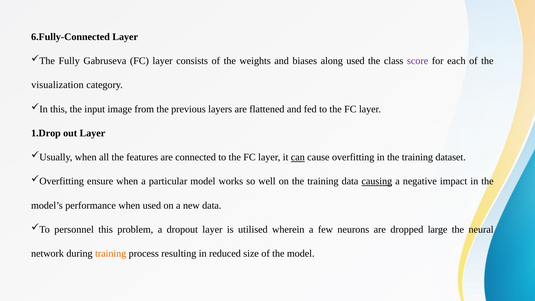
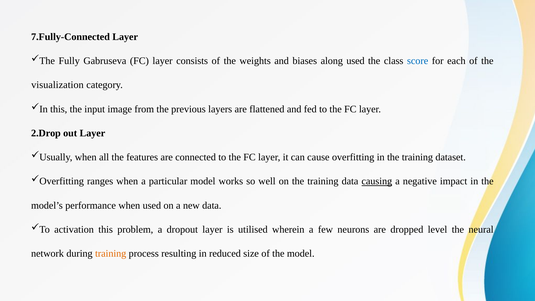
6.Fully-Connected: 6.Fully-Connected -> 7.Fully-Connected (70, 37)
score colour: purple -> blue (418, 61)
1.Drop: 1.Drop -> 2.Drop (46, 133)
can underline: present -> none (298, 157)
ensure: ensure -> ranges (100, 181)
personnel: personnel -> activation (74, 229)
large: large -> level (438, 229)
